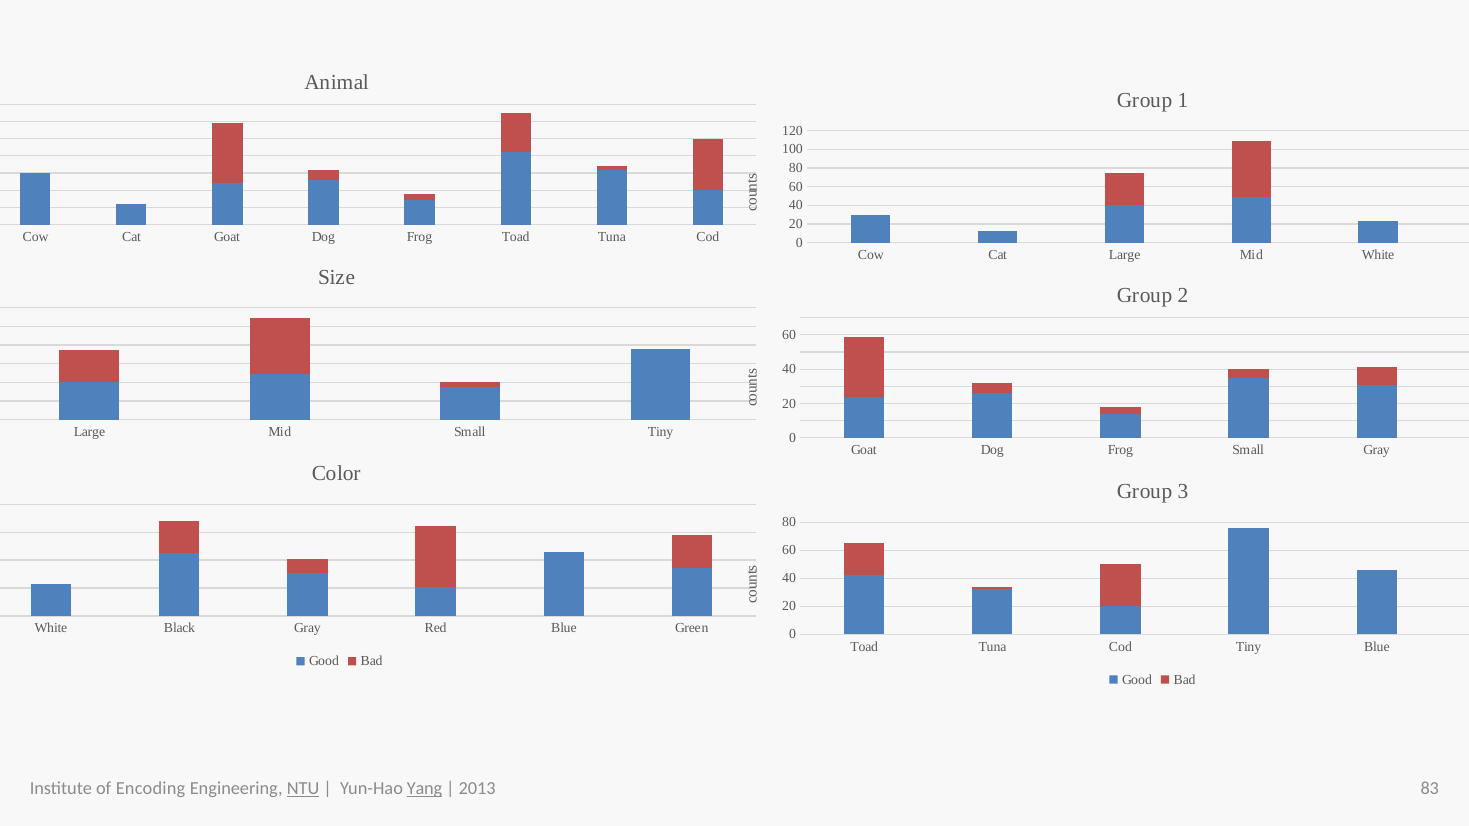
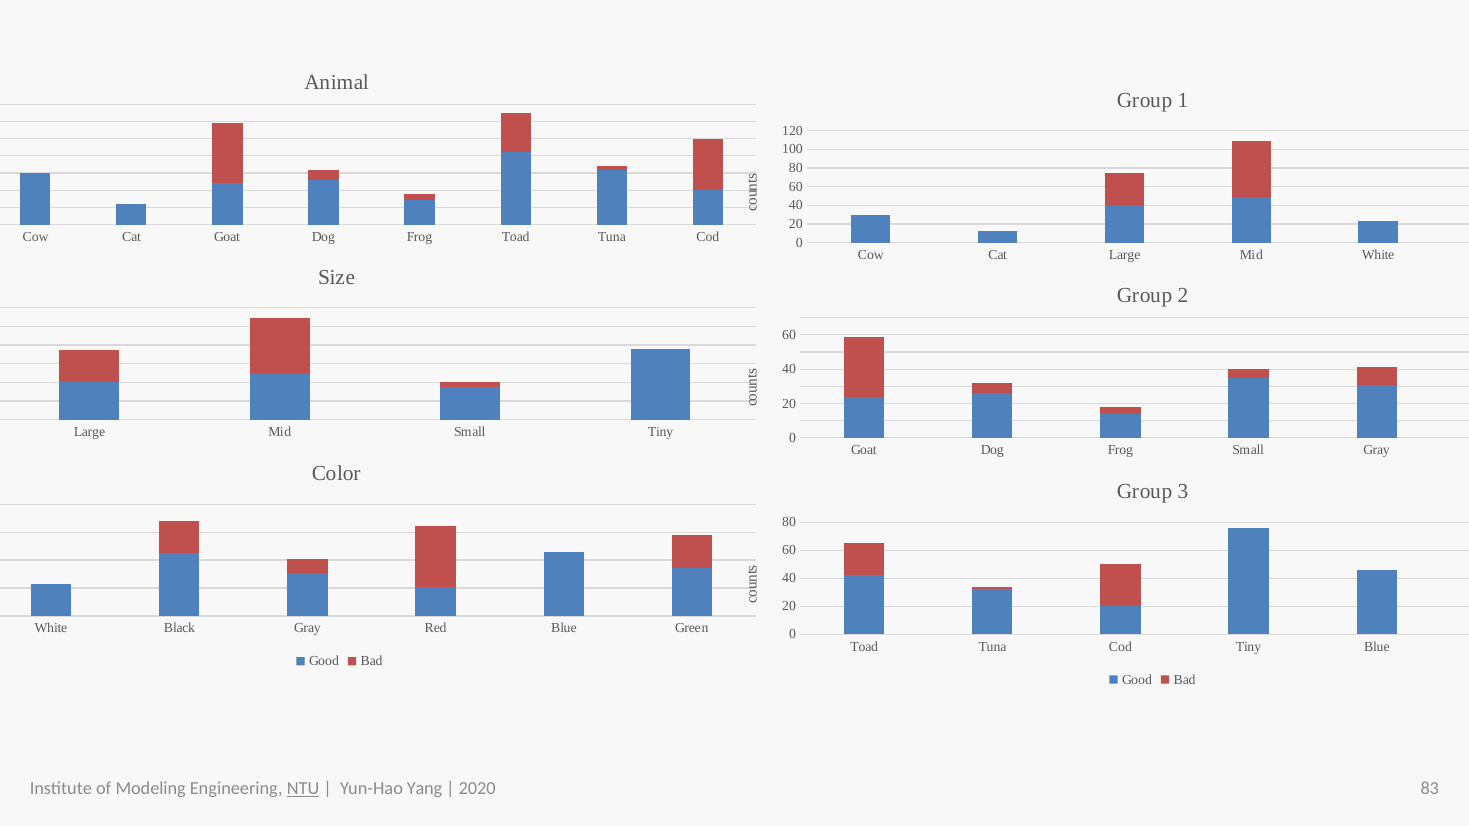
Encoding: Encoding -> Modeling (151, 789)
Yang underline: present -> none (425, 789)
2013: 2013 -> 2020 (477, 789)
